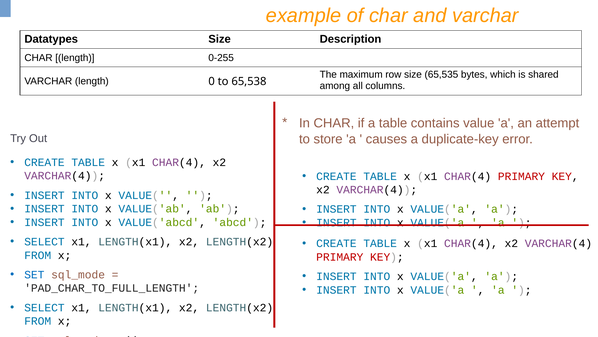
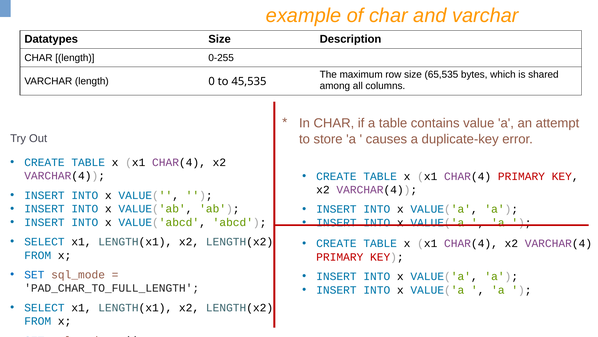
65,538: 65,538 -> 45,535 (249, 81)
